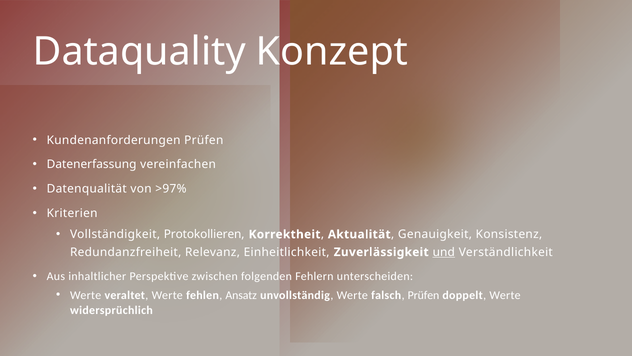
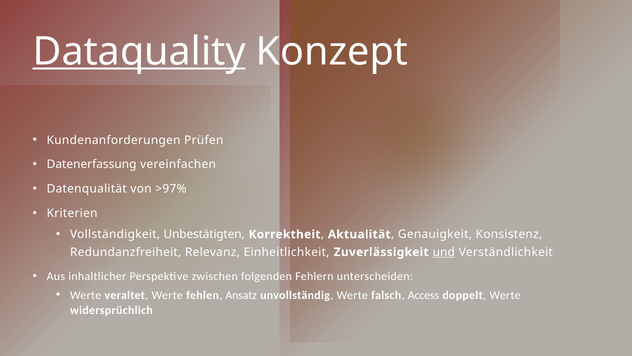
Dataquality underline: none -> present (139, 51)
Protokollieren: Protokollieren -> Unbestätigten (204, 234)
falsch Prüfen: Prüfen -> Access (424, 295)
